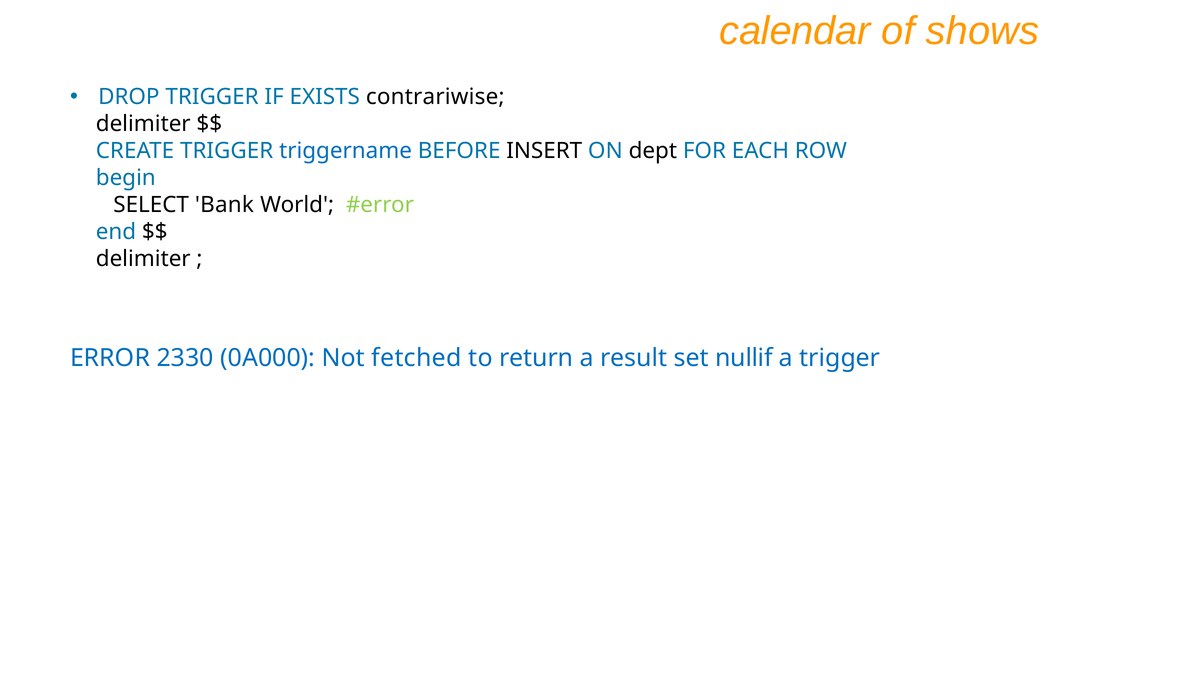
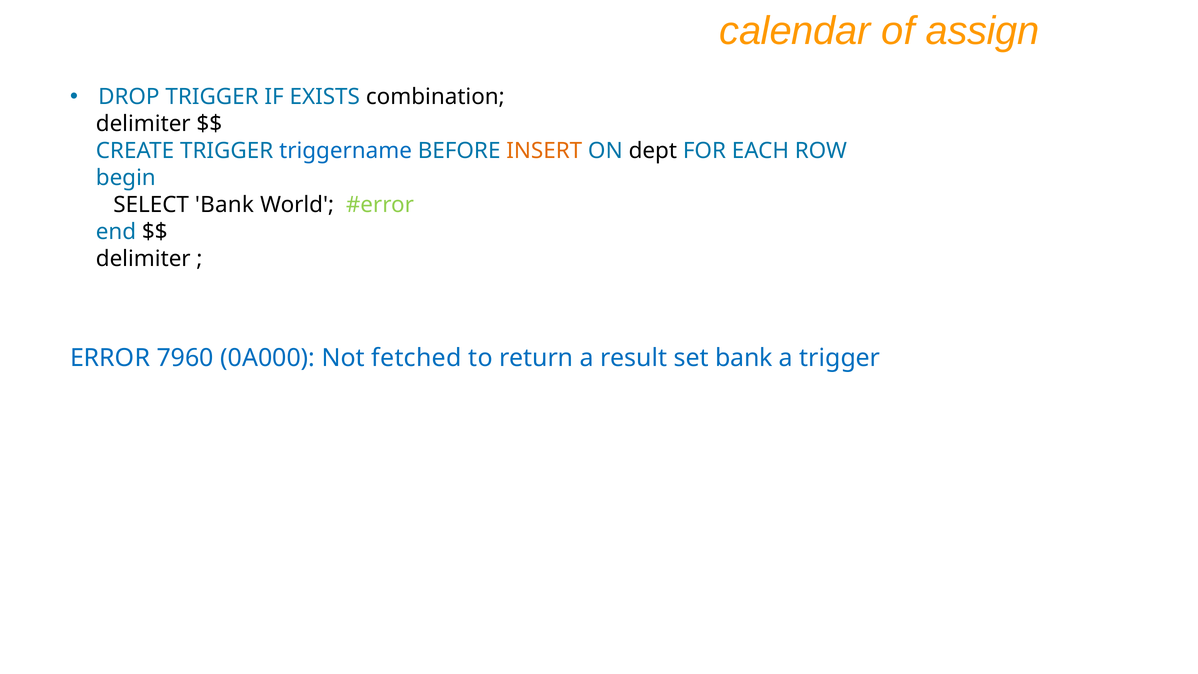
shows: shows -> assign (983, 31)
contrariwise: contrariwise -> combination (435, 97)
INSERT colour: black -> orange (544, 151)
2330: 2330 -> 7960 (185, 358)
set nullif: nullif -> bank (744, 358)
